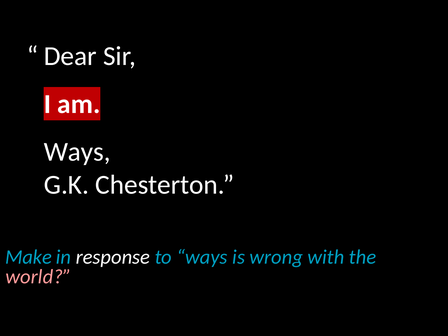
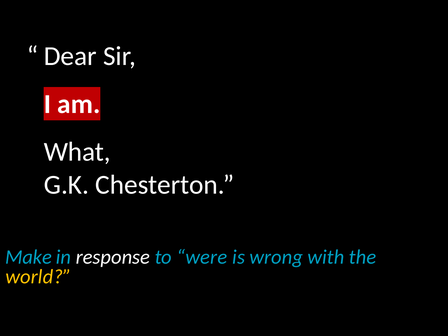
Ways: Ways -> What (77, 152)
to ways: ways -> were (202, 257)
world colour: pink -> yellow (39, 277)
